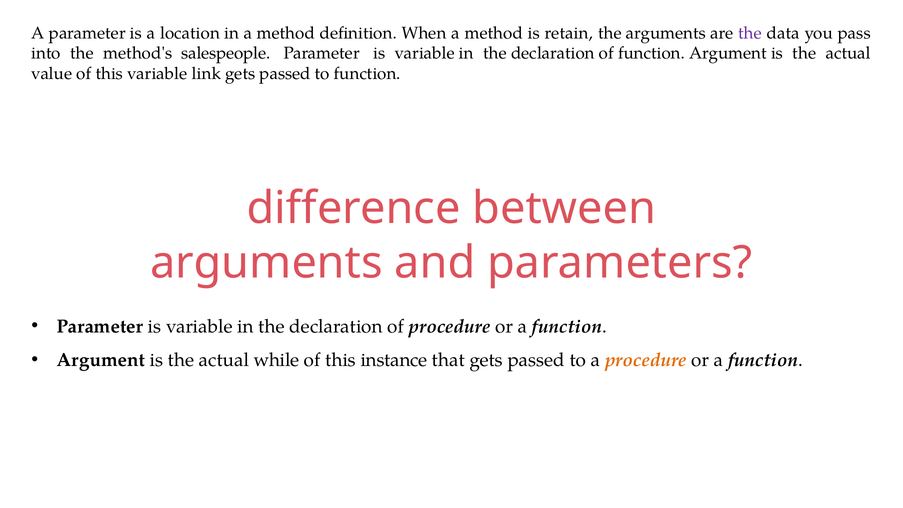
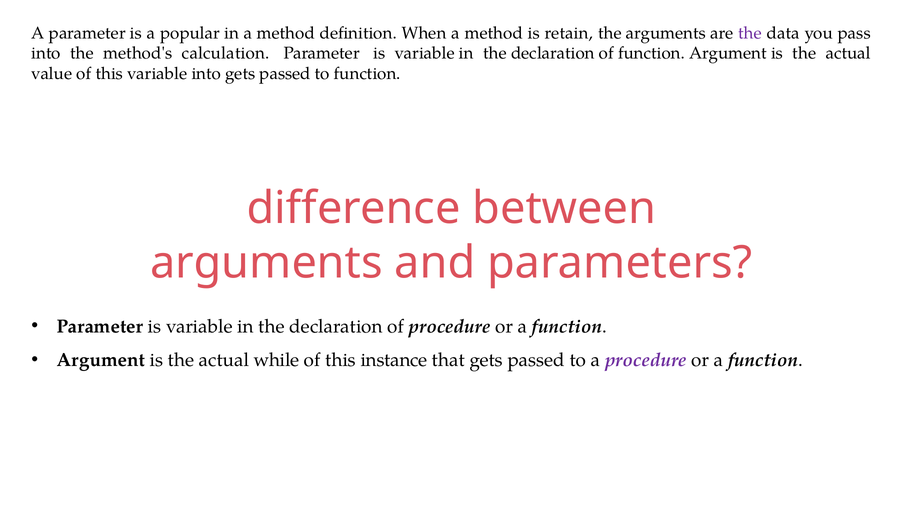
location: location -> popular (190, 33)
salespeople: salespeople -> calculation (226, 53)
variable link: link -> into (206, 74)
procedure colour: orange -> purple (646, 360)
